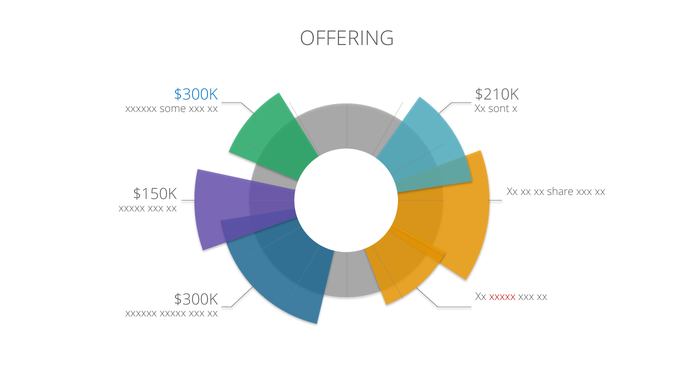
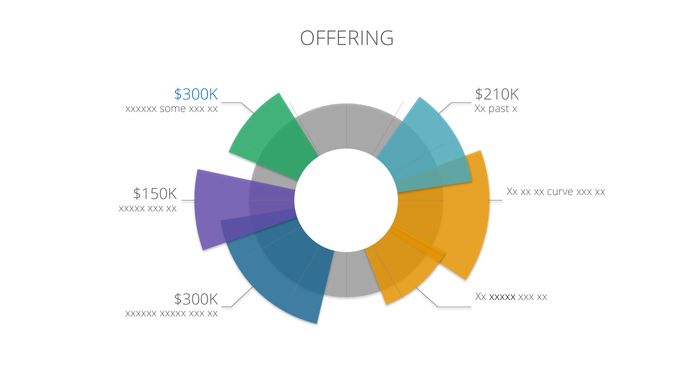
sont: sont -> past (499, 109)
share: share -> curve (560, 192)
xxxxx colour: red -> black (502, 297)
